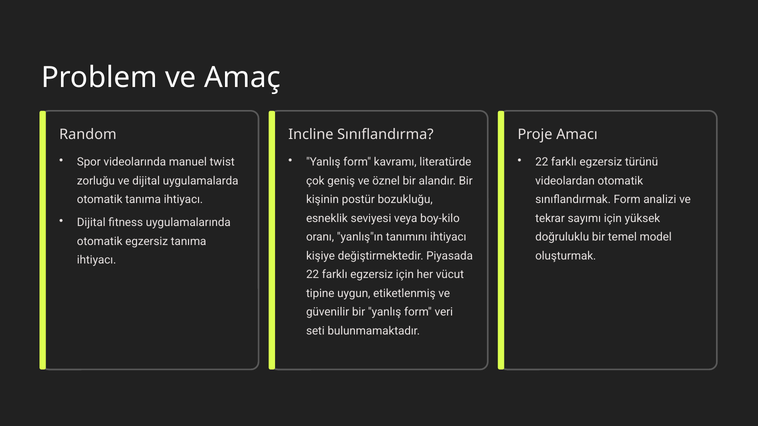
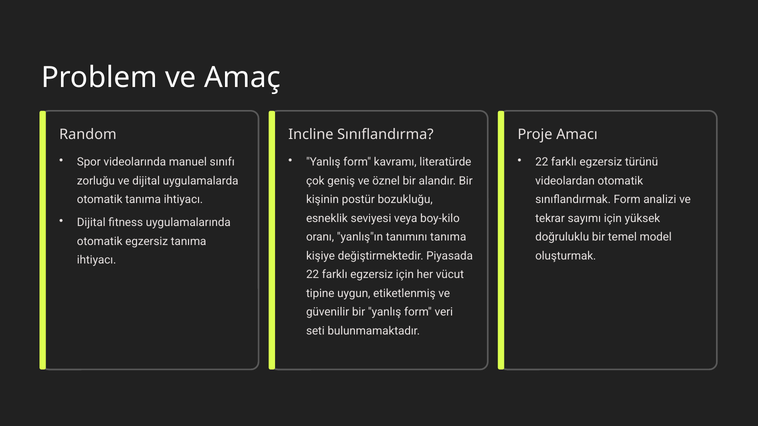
twist: twist -> sınıfı (222, 162)
tanımını ihtiyacı: ihtiyacı -> tanıma (448, 237)
